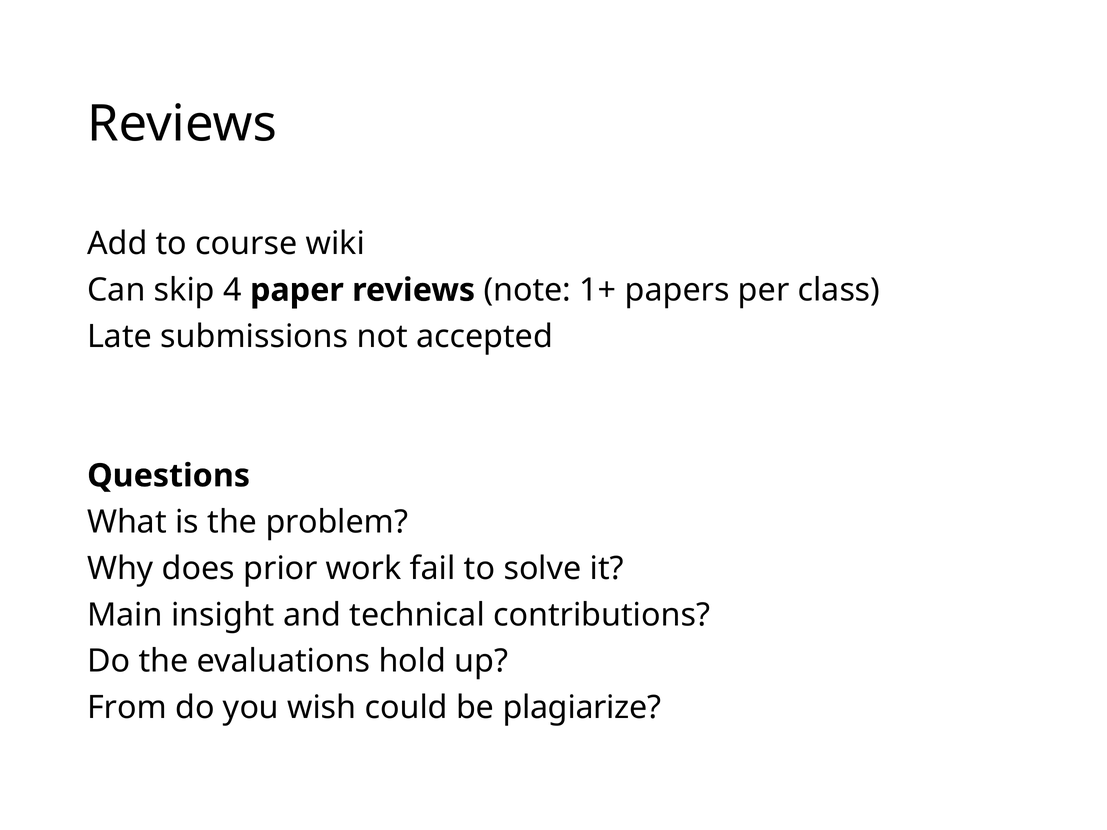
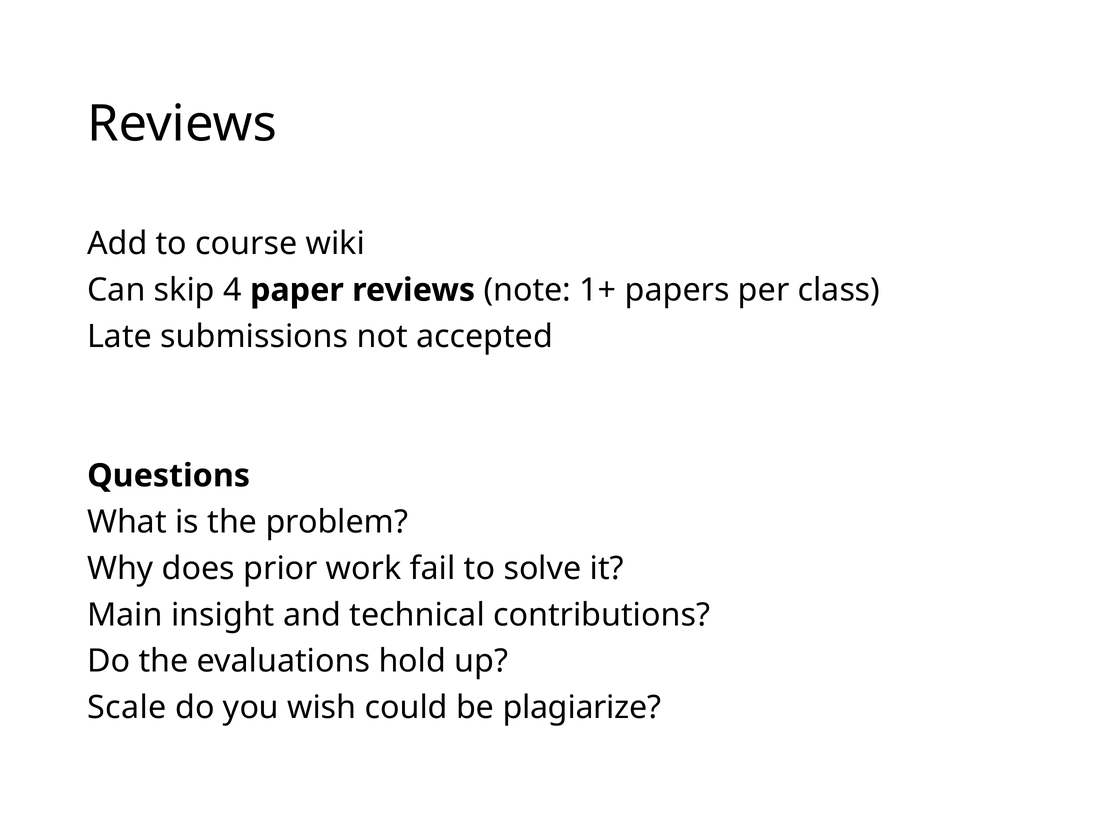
From: From -> Scale (127, 708)
